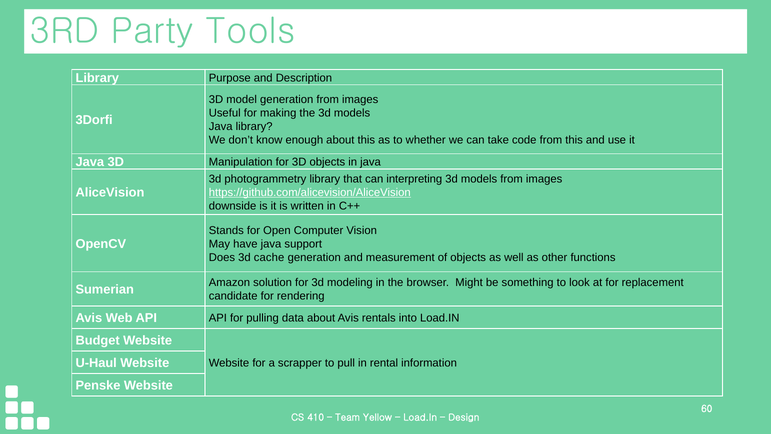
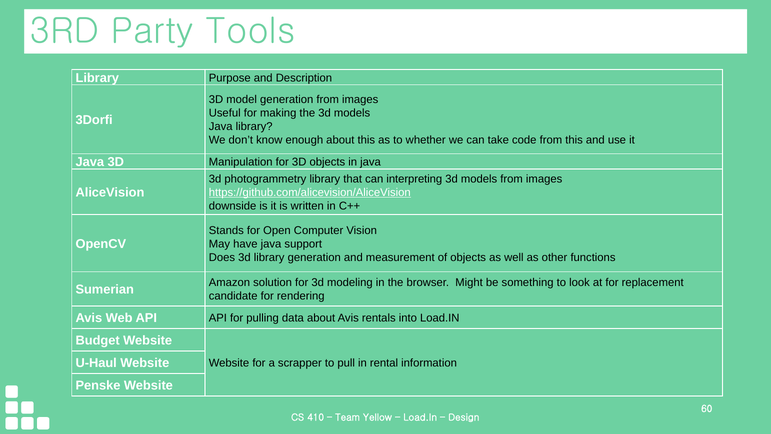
3d cache: cache -> library (269, 257)
